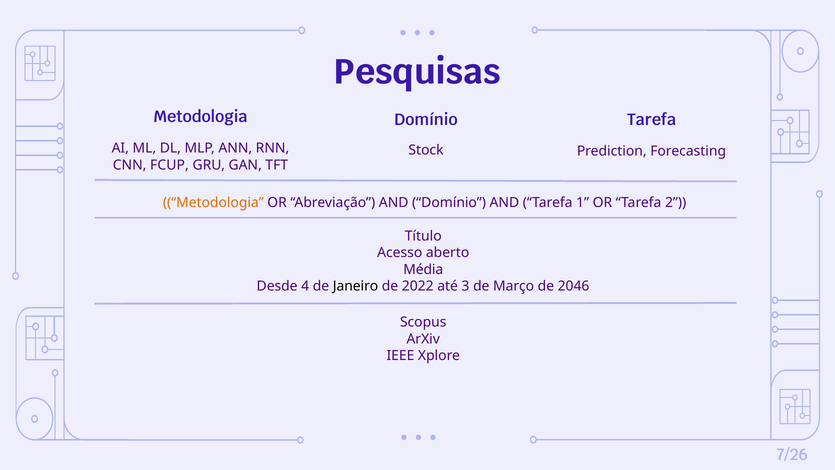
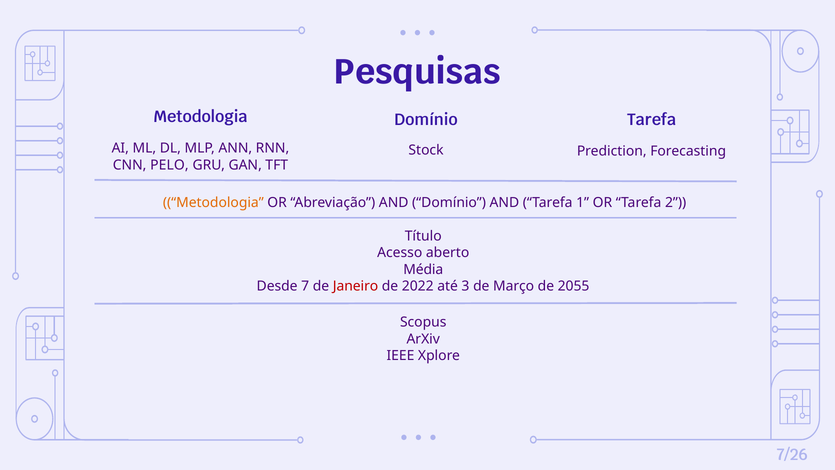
FCUP: FCUP -> PELO (169, 165)
4: 4 -> 7 (305, 286)
Janeiro colour: black -> red (356, 286)
2046: 2046 -> 2055 (574, 286)
